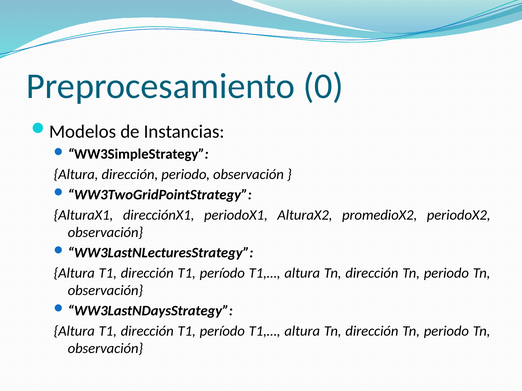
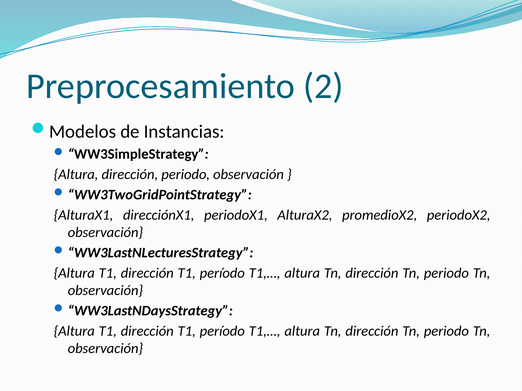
0: 0 -> 2 (323, 86)
